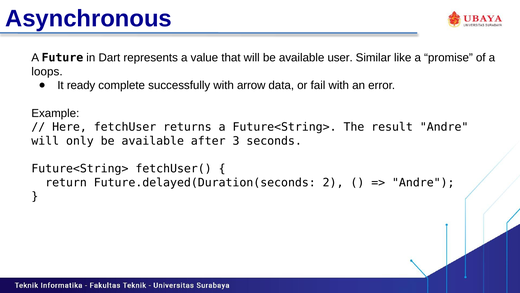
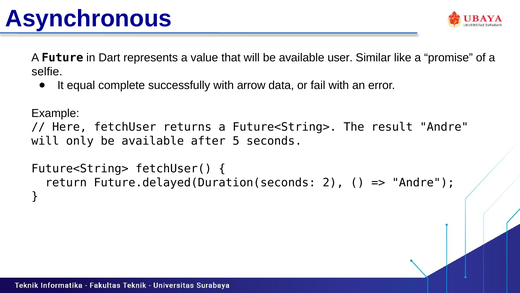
loops: loops -> selfie (47, 71)
ready: ready -> equal (81, 85)
3: 3 -> 5 (236, 141)
